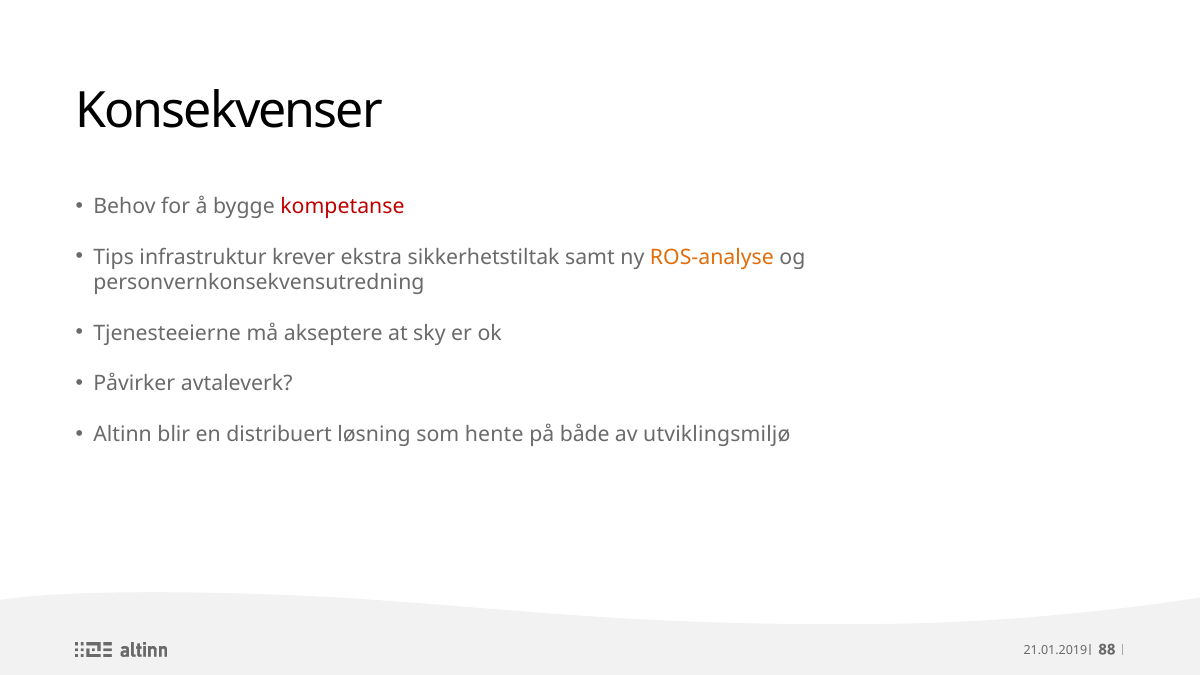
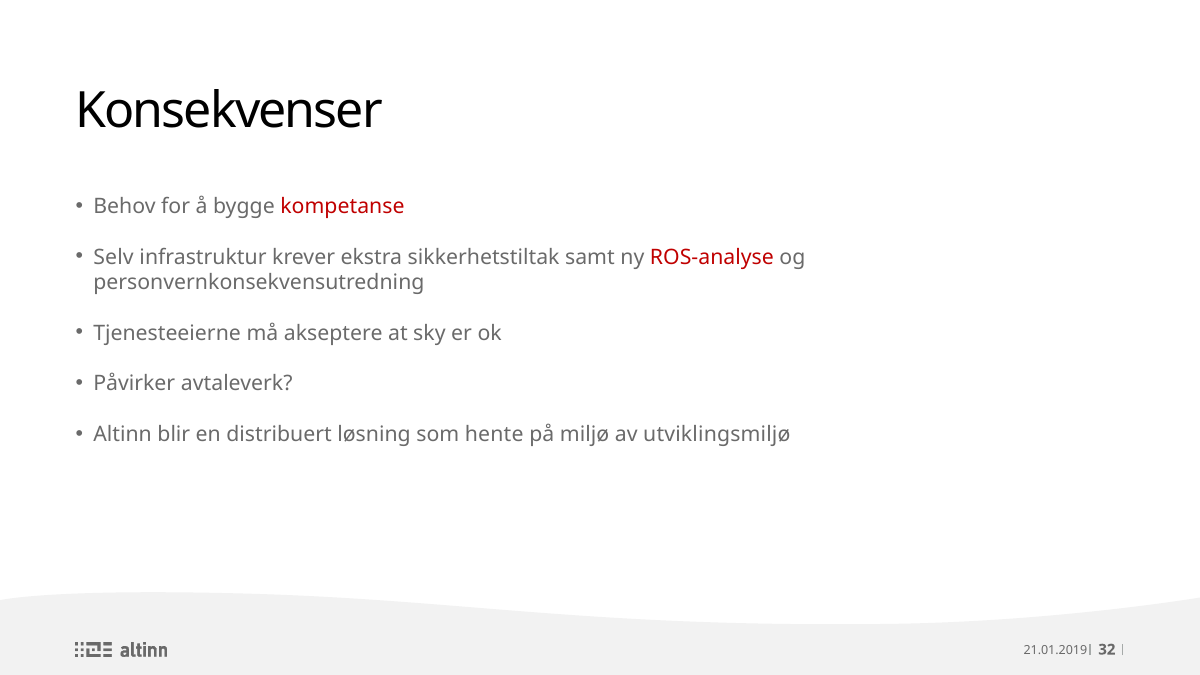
Tips: Tips -> Selv (114, 257)
ROS-analyse colour: orange -> red (712, 257)
både: både -> miljø (585, 434)
88: 88 -> 32 (1107, 650)
